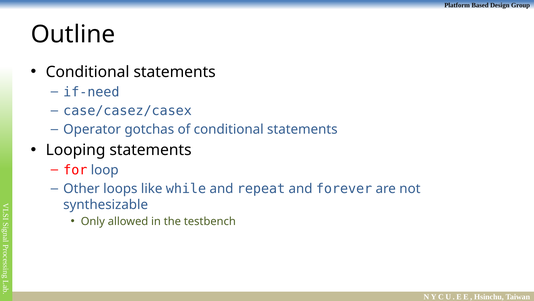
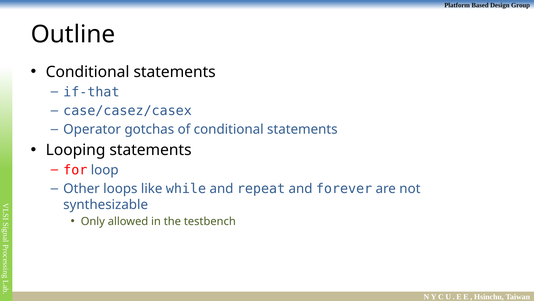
if-need: if-need -> if-that (91, 92)
